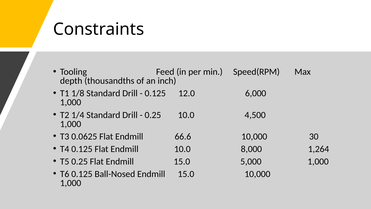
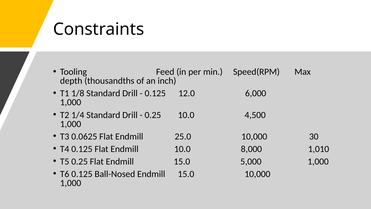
66.6: 66.6 -> 25.0 (183, 136)
1,264: 1,264 -> 1,010 (319, 149)
